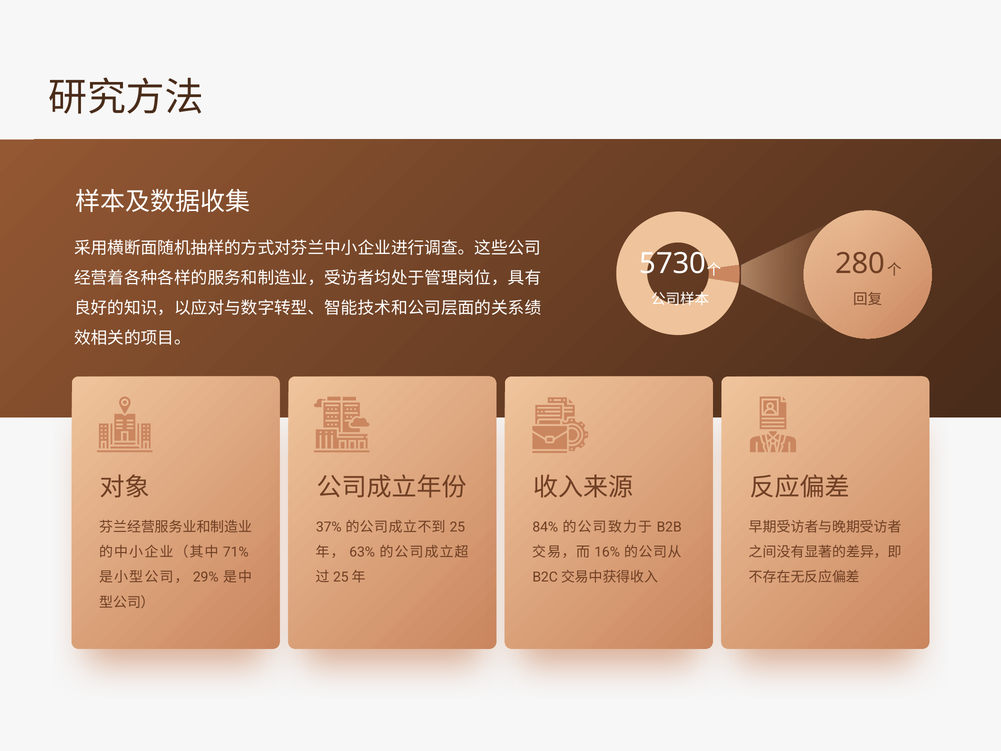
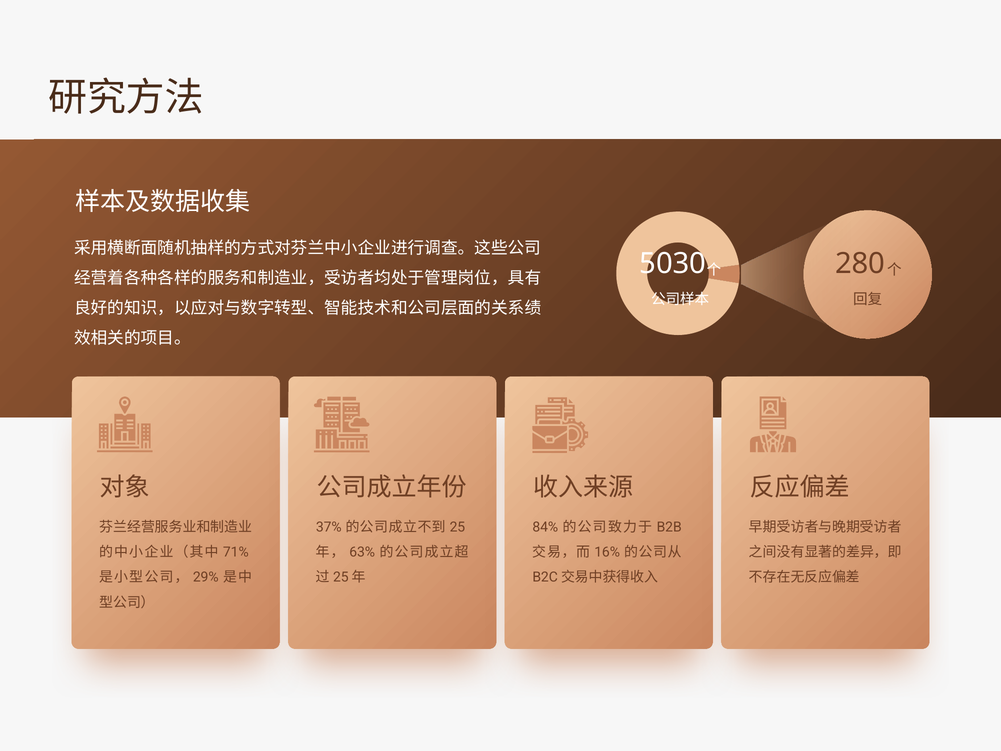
5730: 5730 -> 5030 (673, 264)
